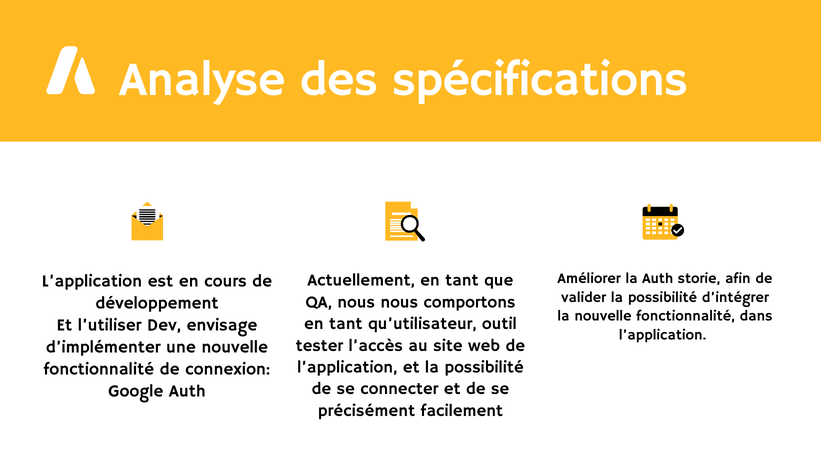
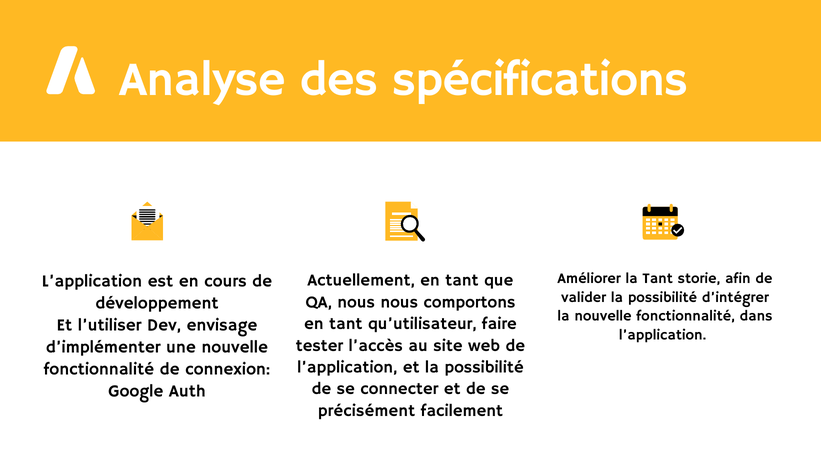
la Auth: Auth -> Tant (658, 278)
outil: outil -> faire (499, 324)
